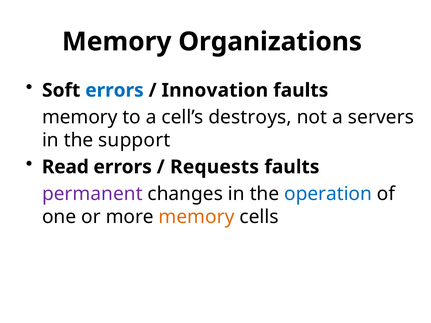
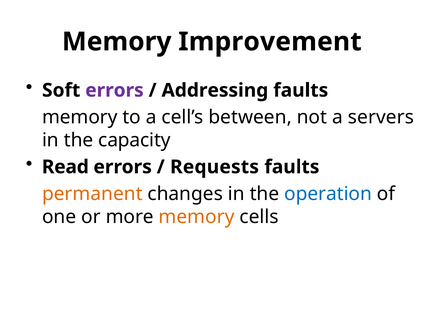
Organizations: Organizations -> Improvement (270, 42)
errors colour: blue -> purple (114, 90)
Innovation: Innovation -> Addressing (215, 90)
destroys: destroys -> between (250, 117)
support: support -> capacity (134, 140)
permanent colour: purple -> orange (92, 194)
